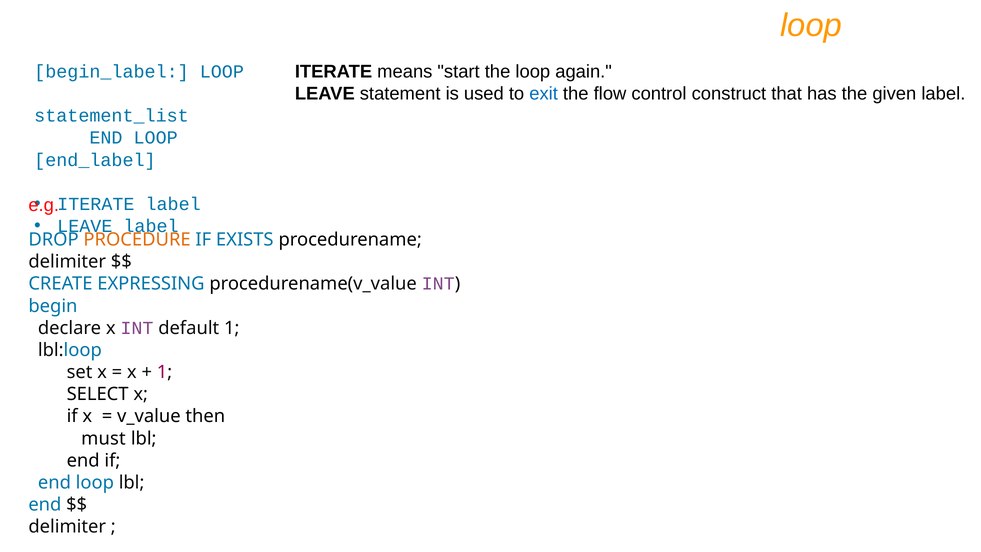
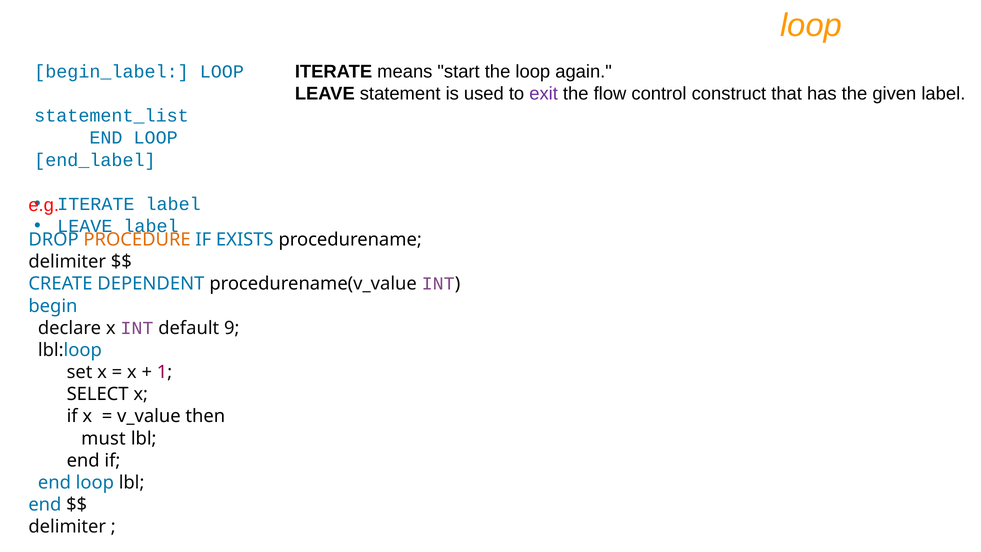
exit colour: blue -> purple (544, 94)
EXPRESSING: EXPRESSING -> DEPENDENT (151, 284)
default 1: 1 -> 9 (232, 328)
